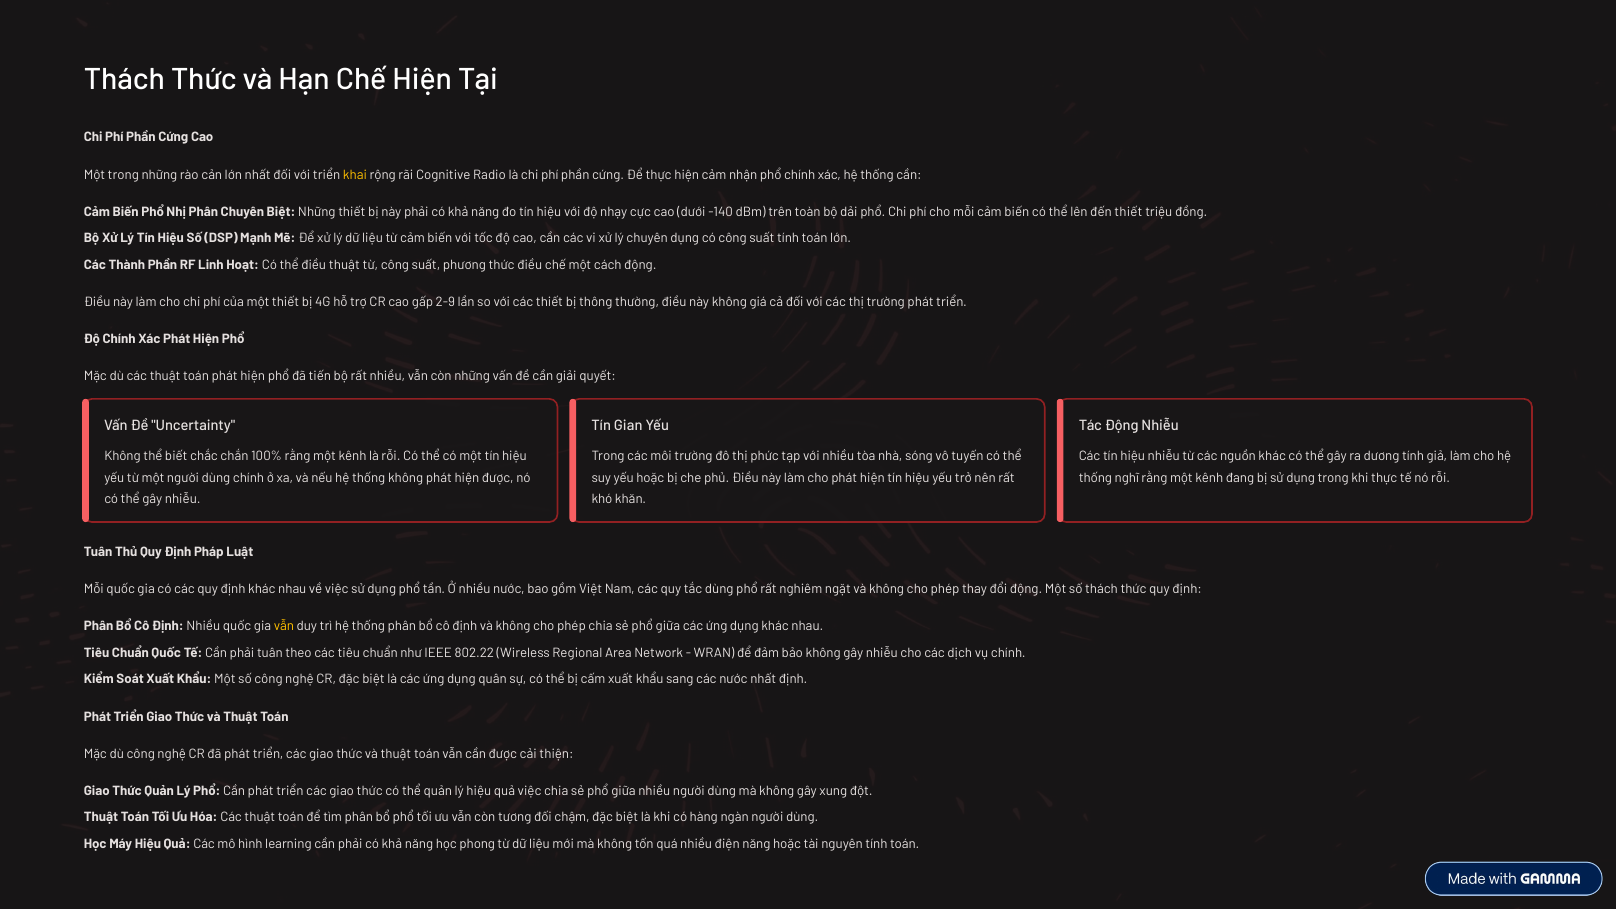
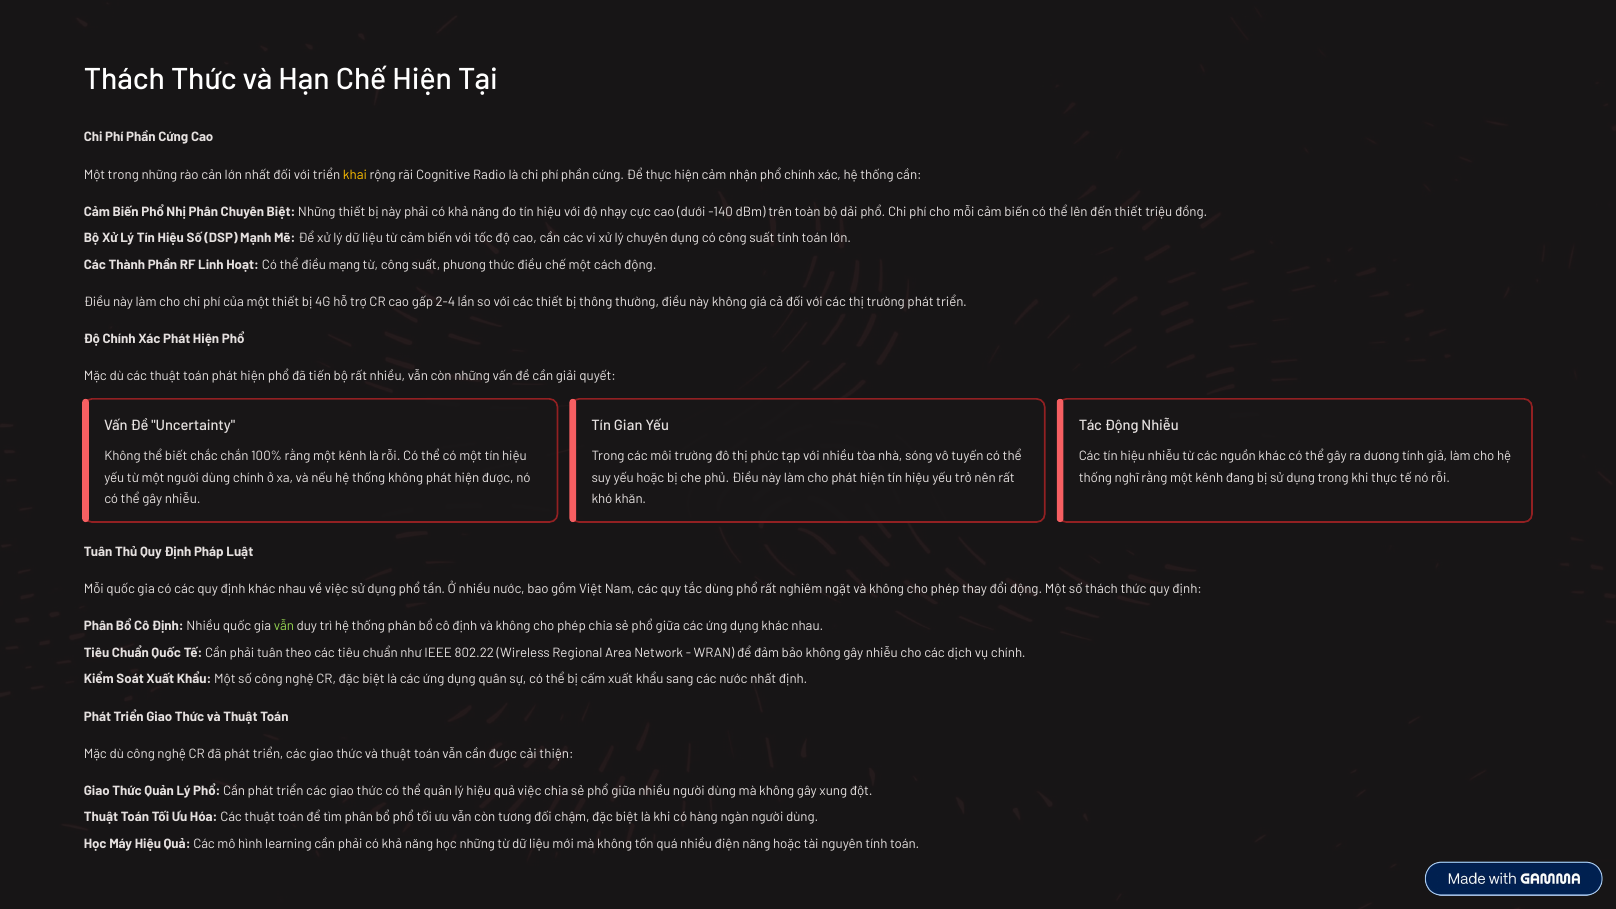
điều thuật: thuật -> mạng (344, 265)
2-9: 2-9 -> 2-4 (445, 302)
vẫn colour: yellow -> light green (284, 626)
học phong: phong -> những (477, 844)
